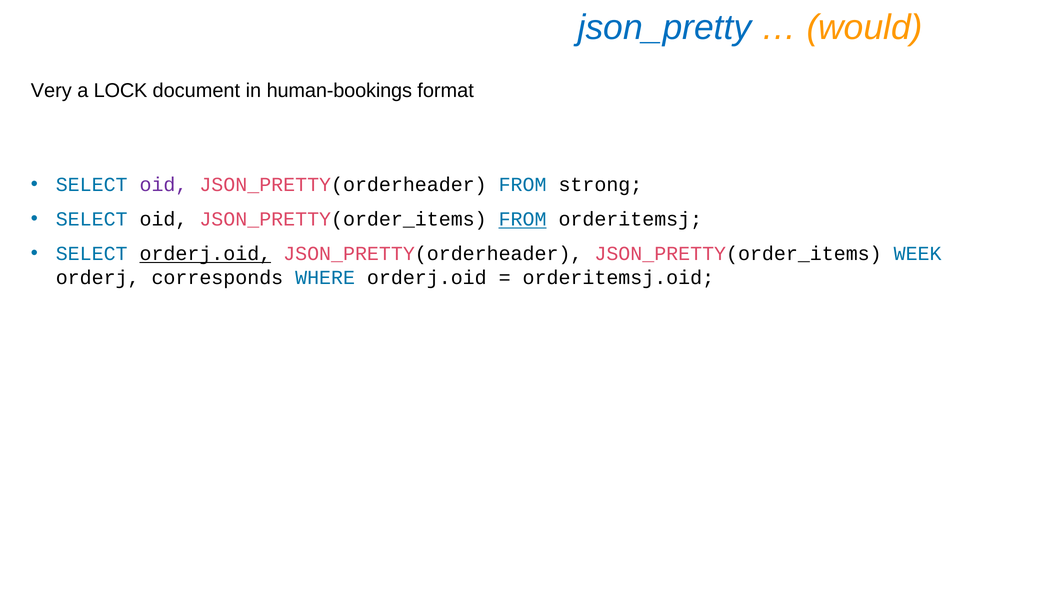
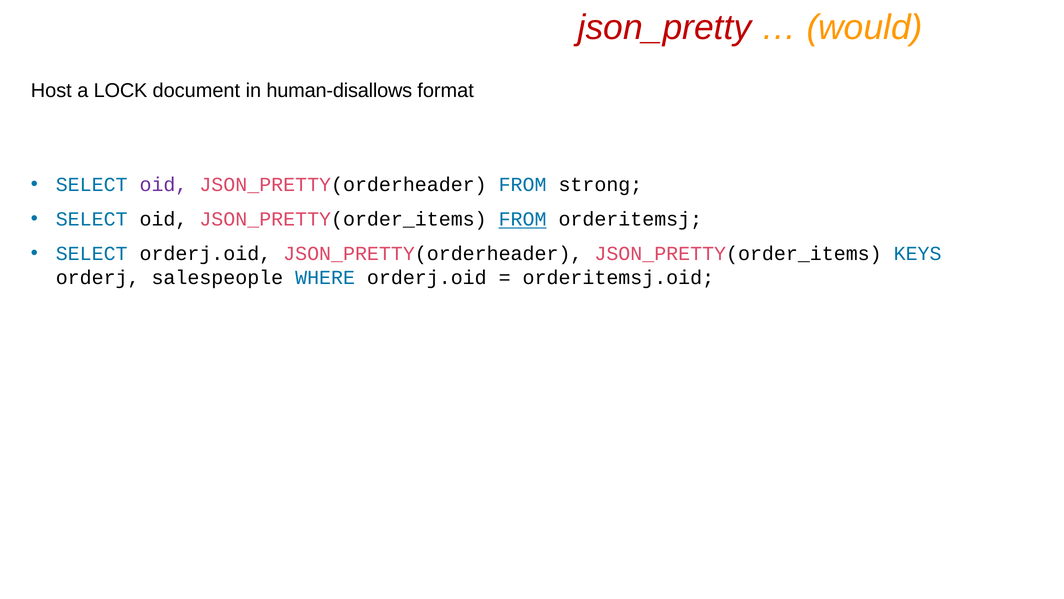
json_pretty colour: blue -> red (665, 28)
Very: Very -> Host (51, 90)
human-bookings: human-bookings -> human-disallows (339, 90)
orderj.oid underline: present -> none (205, 254)
WEEK: WEEK -> KEYS (918, 254)
corresponds: corresponds -> salespeople (217, 278)
